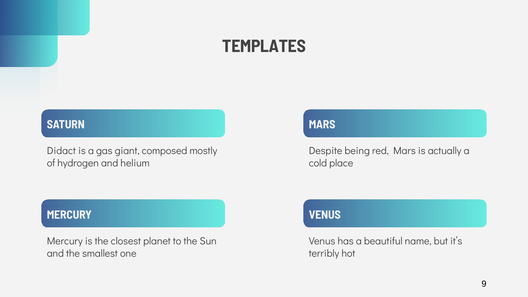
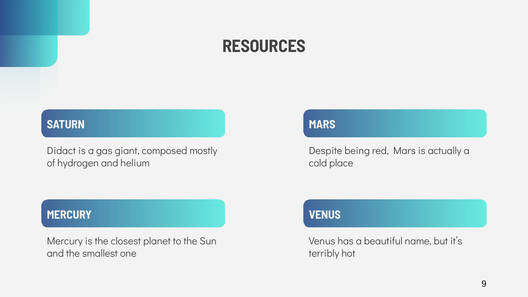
TEMPLATES: TEMPLATES -> RESOURCES (264, 47)
